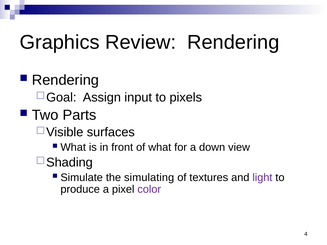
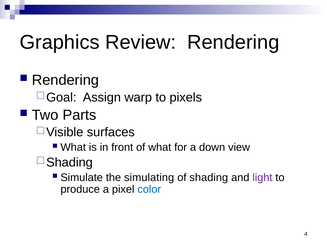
input: input -> warp (138, 98)
textures: textures -> shading (209, 178)
color colour: purple -> blue (149, 189)
